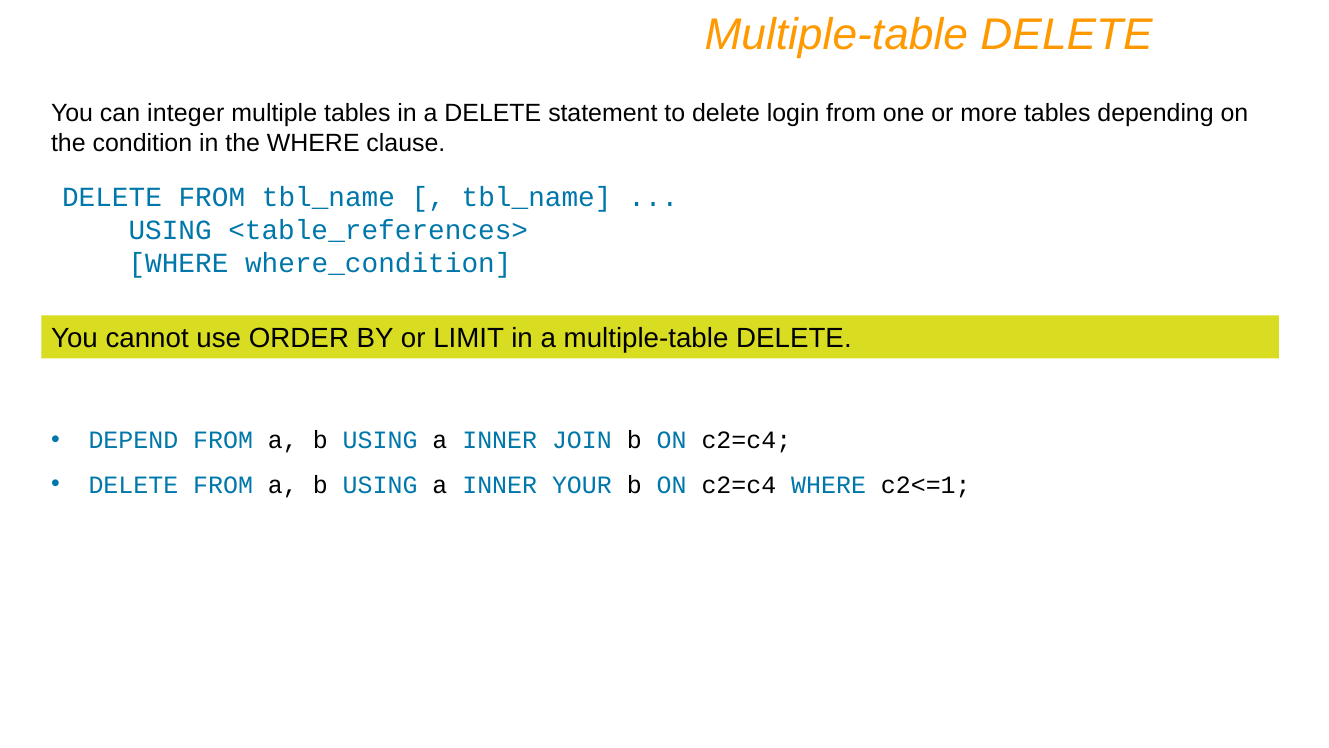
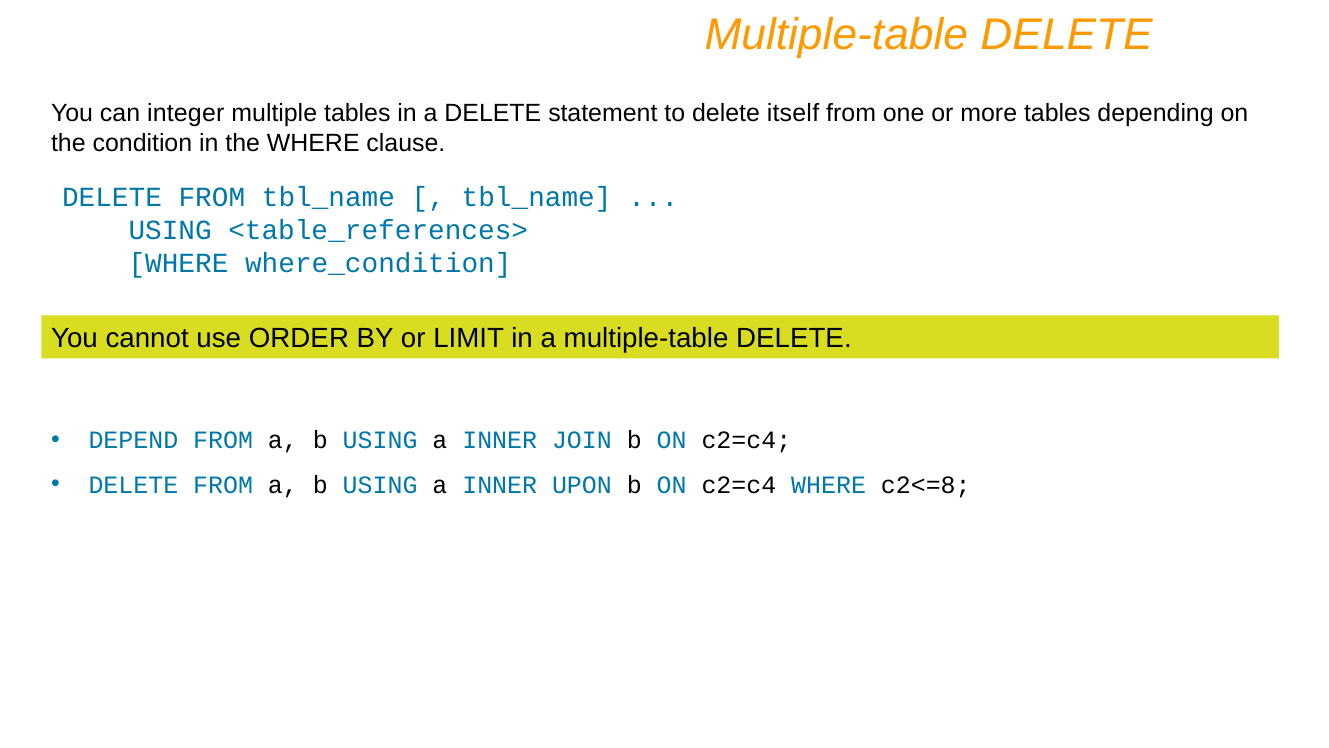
login: login -> itself (793, 113)
YOUR: YOUR -> UPON (582, 485)
c2<=1: c2<=1 -> c2<=8 (926, 485)
